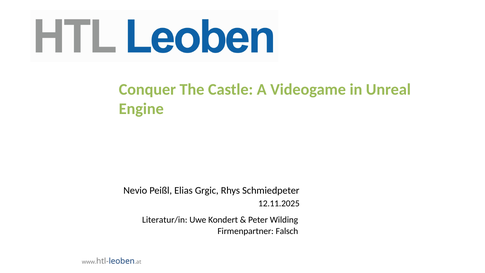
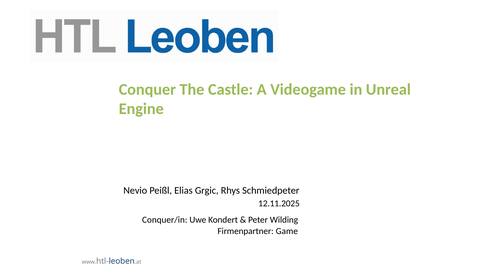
Literatur/in: Literatur/in -> Conquer/in (165, 220)
Falsch: Falsch -> Game (287, 231)
